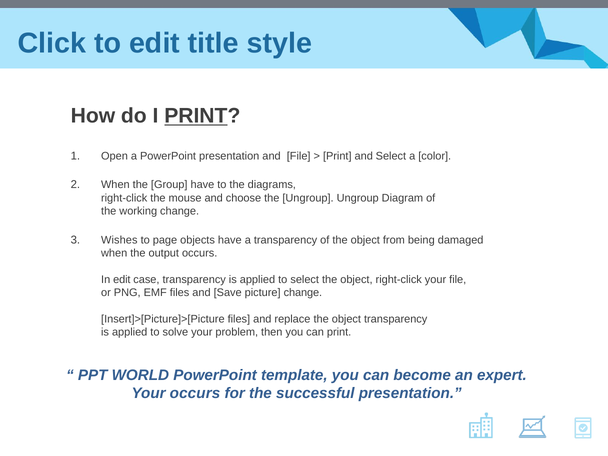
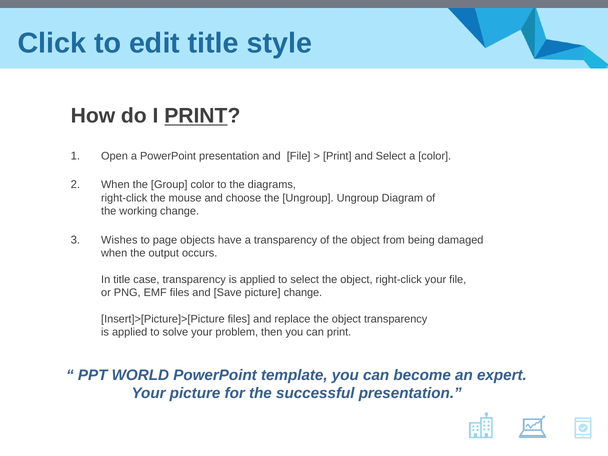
Group have: have -> color (202, 185)
In edit: edit -> title (122, 280)
Your occurs: occurs -> picture (195, 393)
